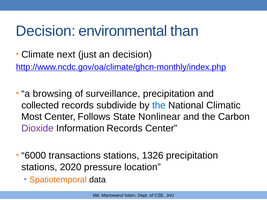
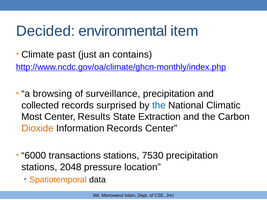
Decision: Decision -> Decided (46, 31)
than: than -> item (184, 31)
next: next -> past (66, 55)
an decision: decision -> contains (132, 55)
subdivide: subdivide -> surprised (116, 105)
Follows: Follows -> Results (94, 117)
Nonlinear: Nonlinear -> Extraction (159, 117)
Dioxide colour: purple -> orange (37, 129)
1326: 1326 -> 7530 (153, 156)
2020: 2020 -> 2048 (71, 167)
